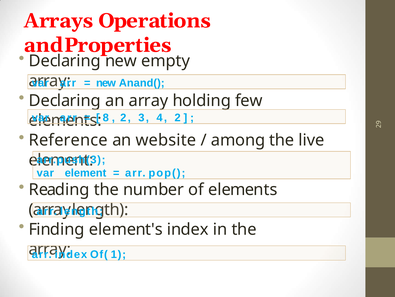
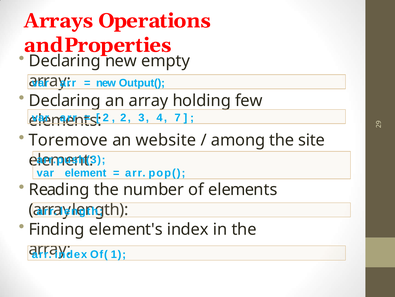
Anand(: Anand( -> Output( (142, 83)
8: 8 -> 2 (106, 118)
4 2: 2 -> 7 (178, 118)
Reference: Reference -> Toremove (68, 140)
live: live -> site (311, 140)
